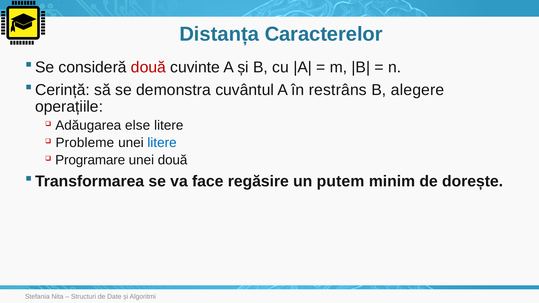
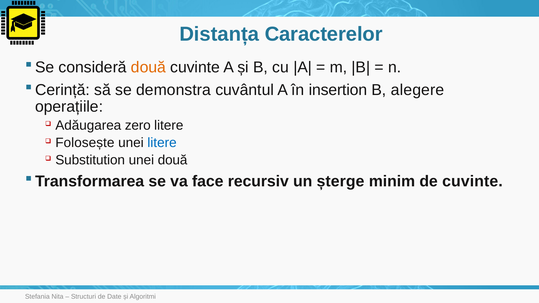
două colour: red -> orange (148, 67)
restrâns: restrâns -> insertion (338, 90)
else: else -> zero (138, 125)
Probleme: Probleme -> Folosește (85, 143)
Programare: Programare -> Substitution (90, 160)
regăsire: regăsire -> recursiv (258, 181)
putem: putem -> șterge (340, 181)
de dorește: dorește -> cuvinte (472, 181)
